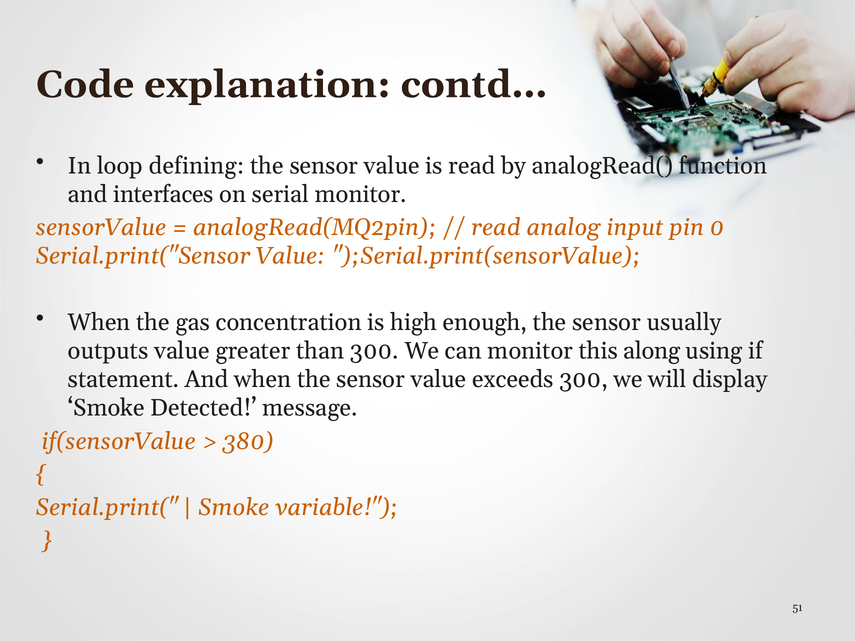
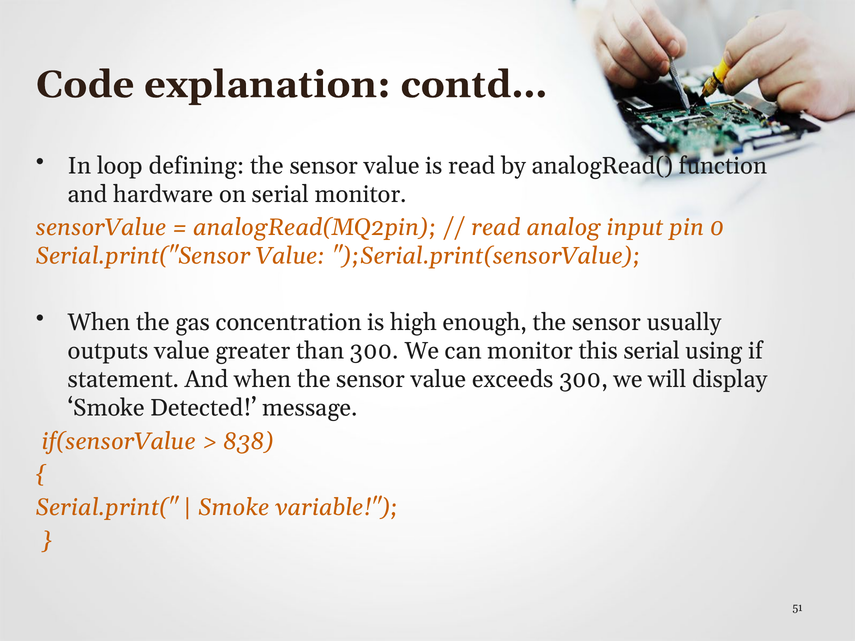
interfaces: interfaces -> hardware (163, 194)
this along: along -> serial (652, 351)
380: 380 -> 838 (248, 441)
